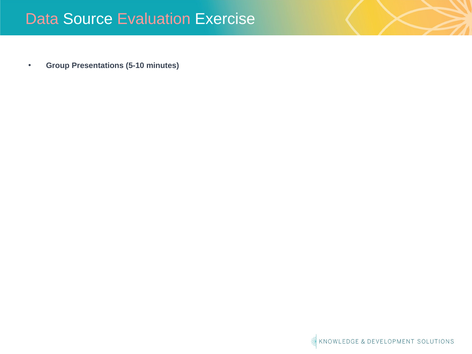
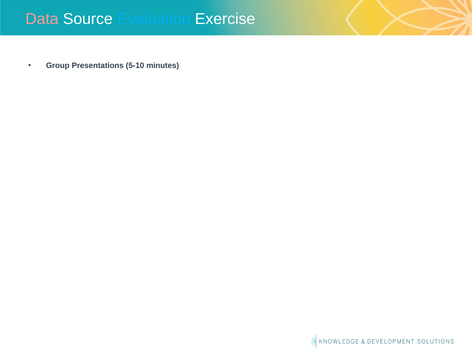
Evaluation colour: pink -> light blue (154, 19)
